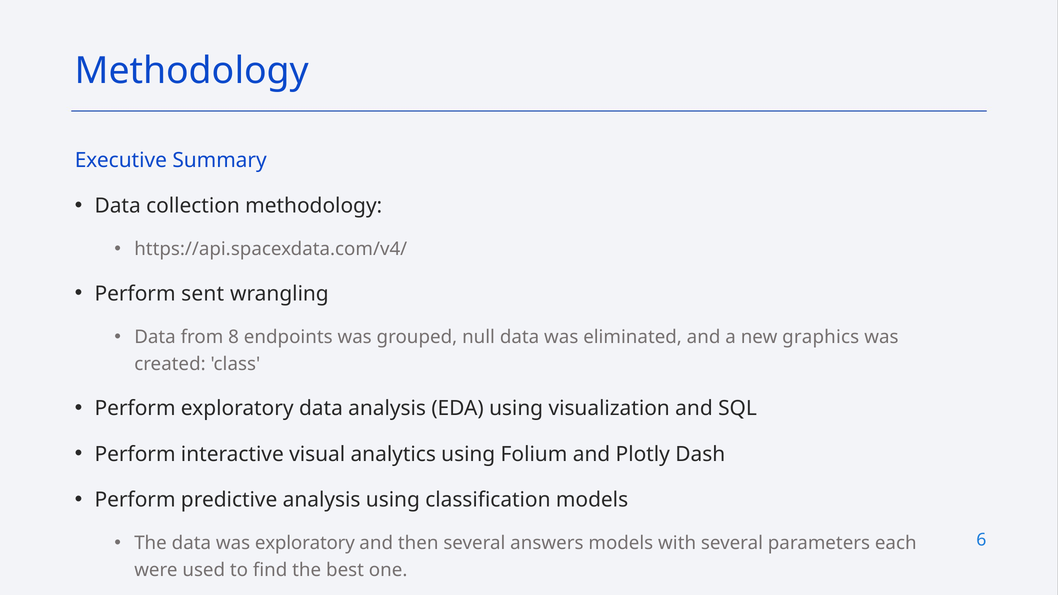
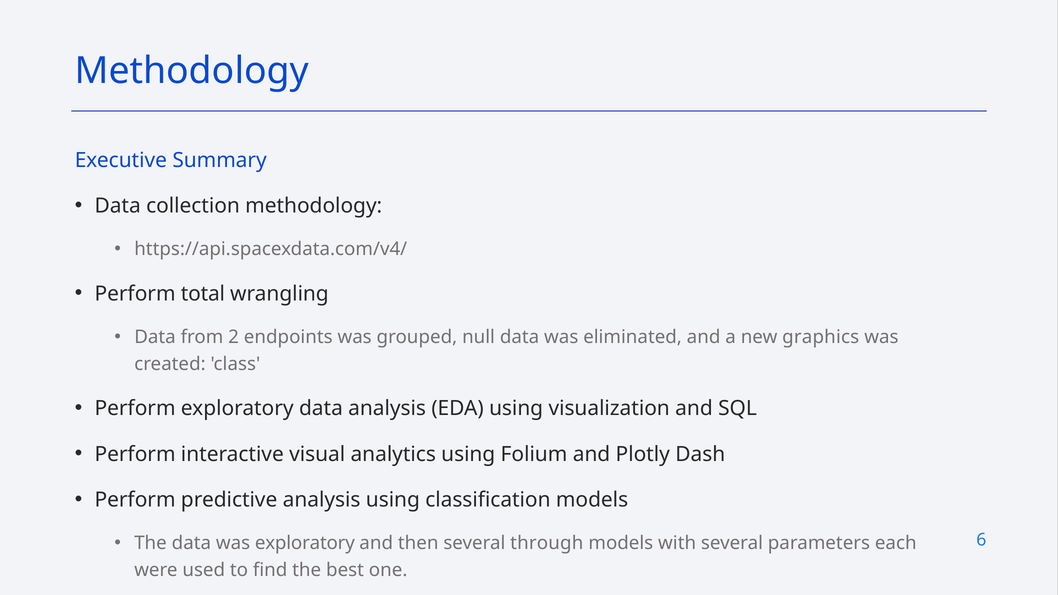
sent: sent -> total (203, 294)
8: 8 -> 2 (234, 337)
answers: answers -> through (547, 543)
